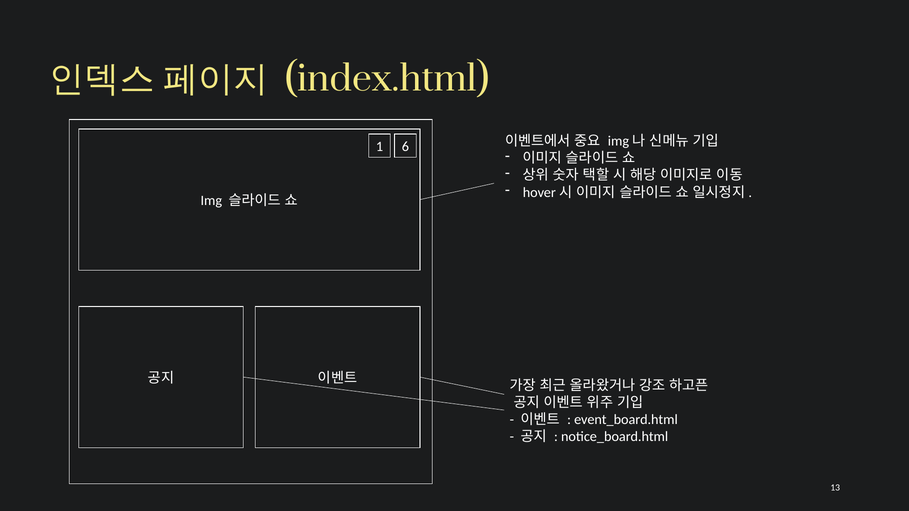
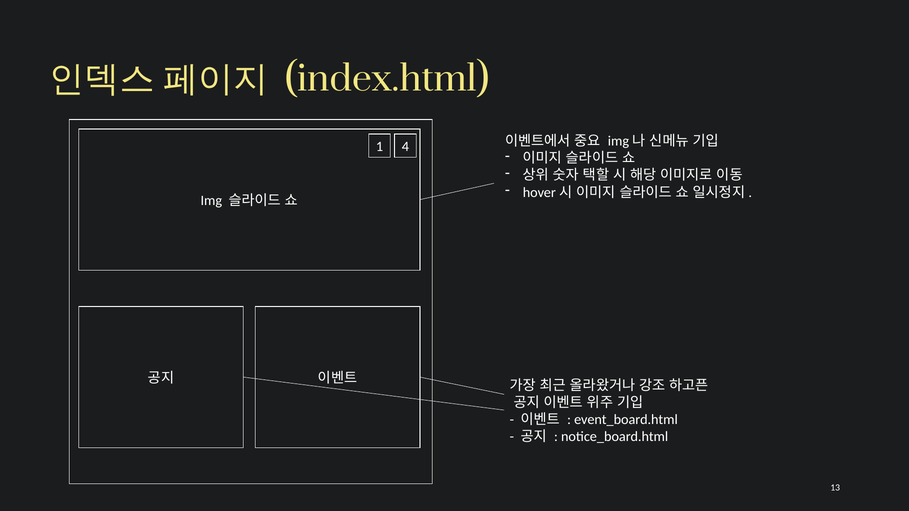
6: 6 -> 4 (405, 147)
